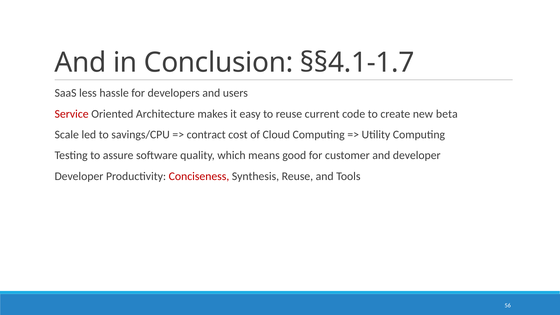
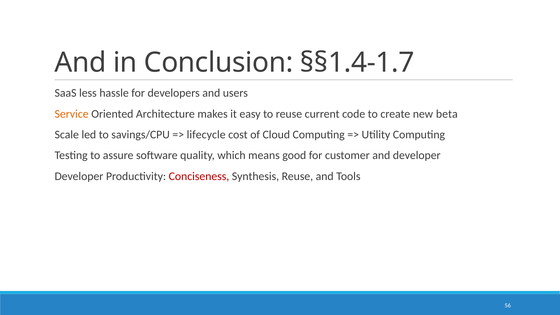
§§4.1-1.7: §§4.1-1.7 -> §§1.4-1.7 (357, 63)
Service colour: red -> orange (72, 114)
contract: contract -> lifecycle (206, 135)
